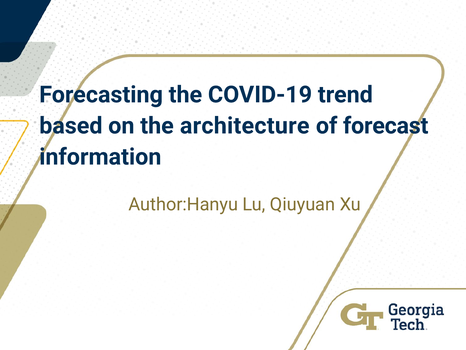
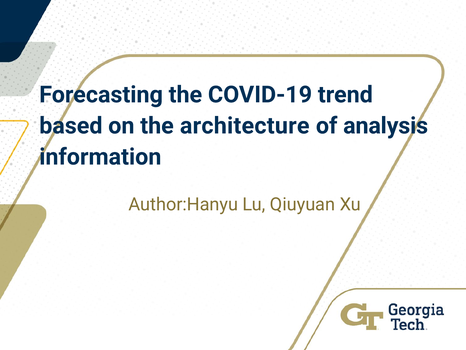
forecast: forecast -> analysis (386, 126)
